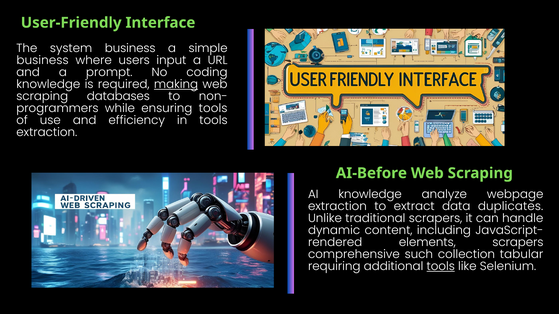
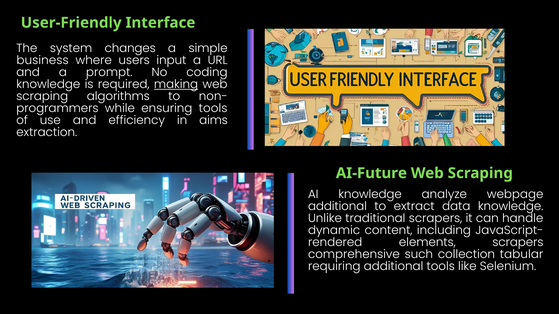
system business: business -> changes (130, 48)
databases: databases -> algorithms (118, 96)
in tools: tools -> aims (213, 120)
AI-Before: AI-Before -> AI-Future (371, 173)
extraction: extraction -> additional (337, 207)
data duplicates: duplicates -> knowledge (511, 207)
tools underline: present -> none (441, 267)
